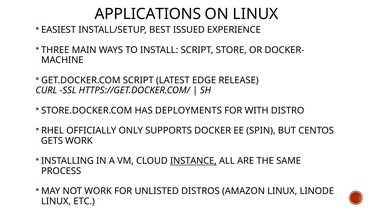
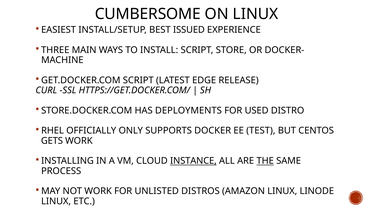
APPLICATIONS: APPLICATIONS -> CUMBERSOME (148, 14)
WITH: WITH -> USED (257, 110)
SPIN: SPIN -> TEST (261, 131)
THE underline: none -> present (265, 161)
